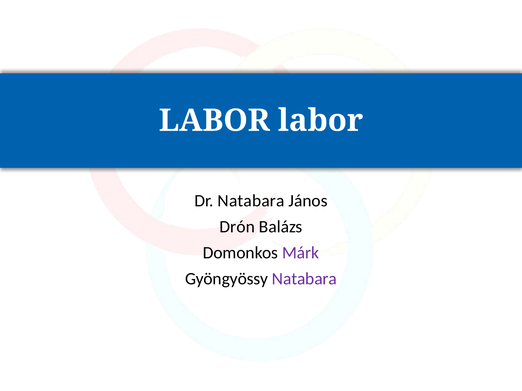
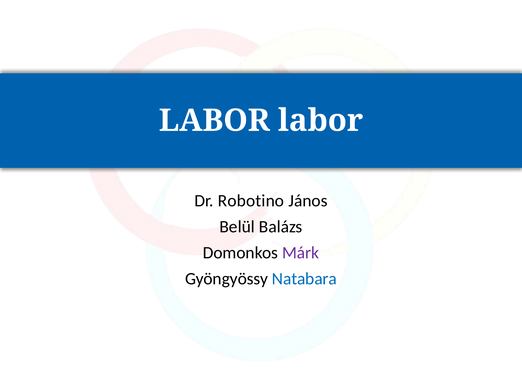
Dr Natabara: Natabara -> Robotino (251, 201)
Drón: Drón -> Belül (237, 227)
Natabara colour: purple -> blue (304, 279)
